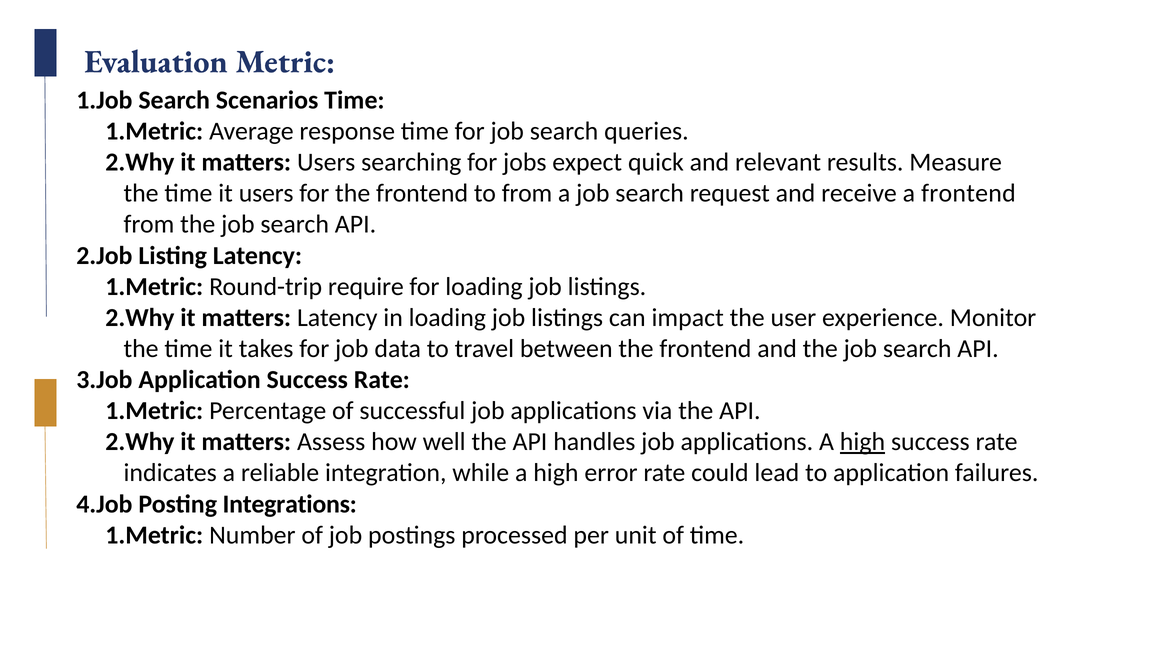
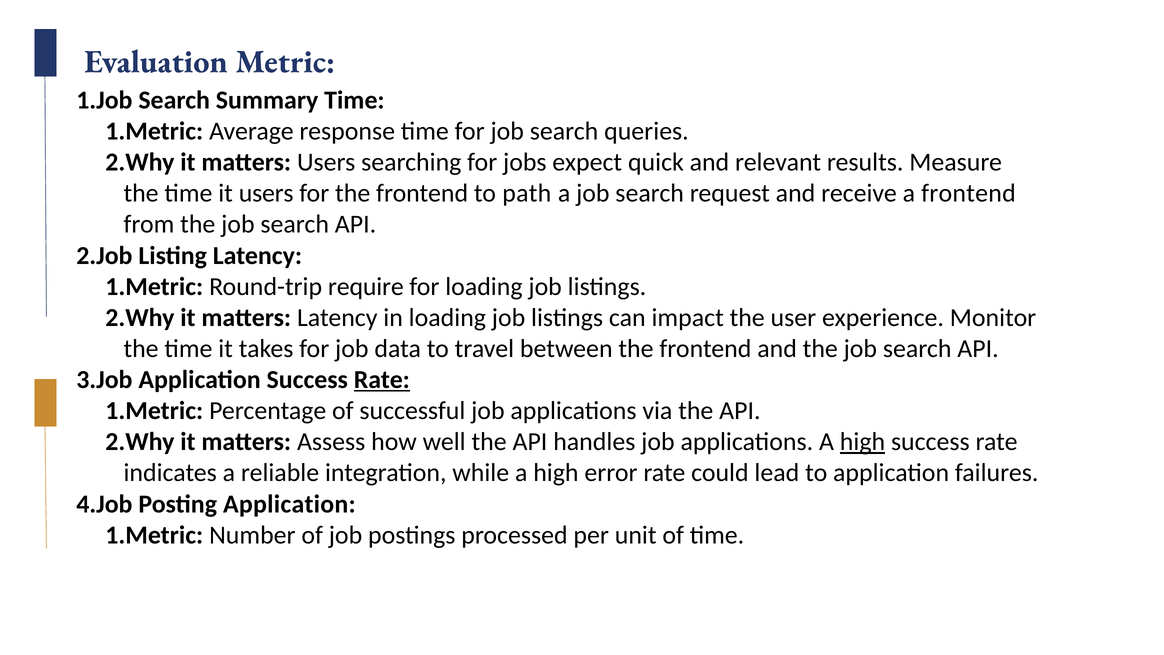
Scenarios: Scenarios -> Summary (267, 100)
to from: from -> path (527, 193)
Rate underline: none -> present (382, 380)
Posting Integrations: Integrations -> Application (289, 504)
